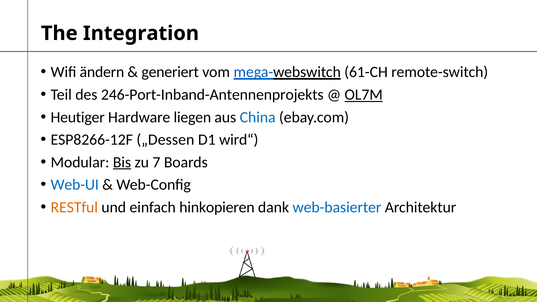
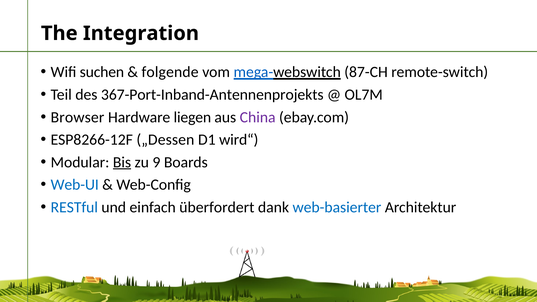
ändern: ändern -> suchen (102, 72)
generiert: generiert -> folgende (170, 72)
61-CH: 61-CH -> 87-CH (366, 72)
246-Port-Inband-Antennenprojekts: 246-Port-Inband-Antennenprojekts -> 367-Port-Inband-Antennenprojekts (212, 95)
OL7M underline: present -> none (364, 95)
Heutiger: Heutiger -> Browser (78, 117)
China colour: blue -> purple (258, 117)
7: 7 -> 9 (156, 162)
RESTful colour: orange -> blue (74, 207)
hinkopieren: hinkopieren -> überfordert (217, 207)
